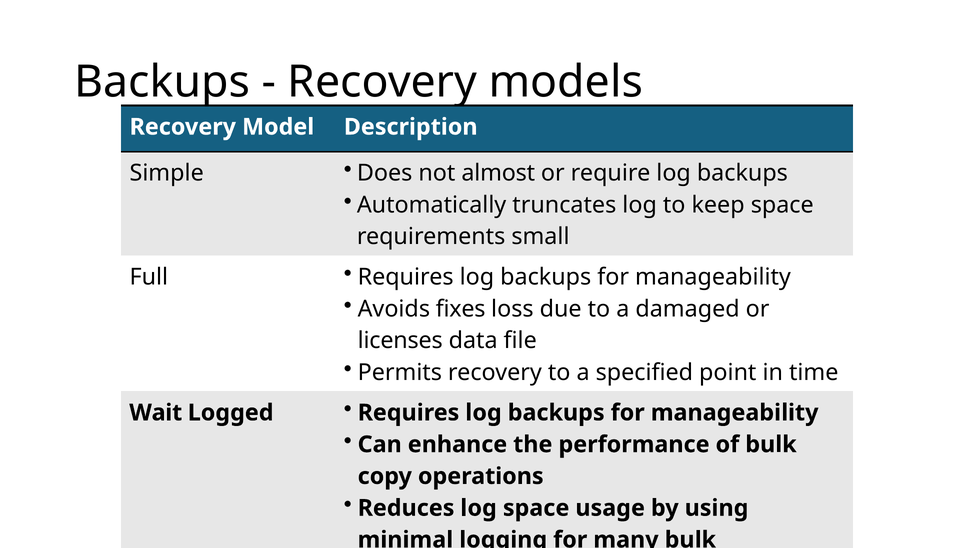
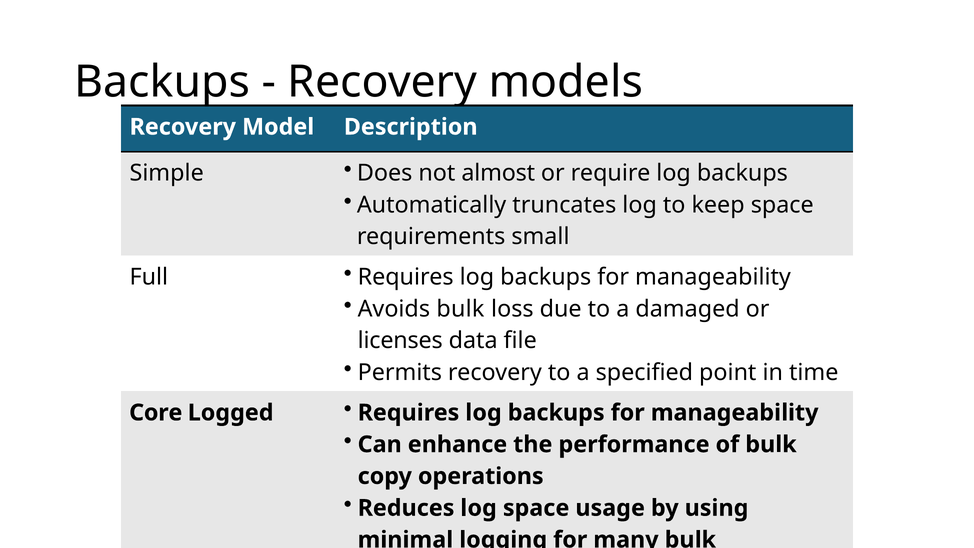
Avoids fixes: fixes -> bulk (460, 309)
Wait: Wait -> Core (156, 413)
